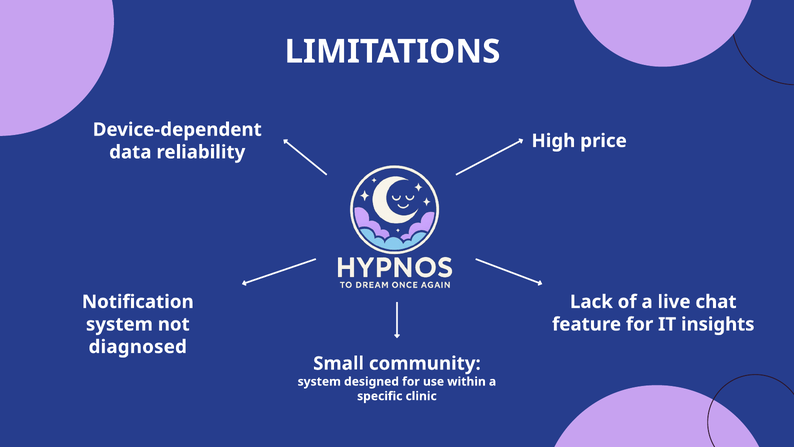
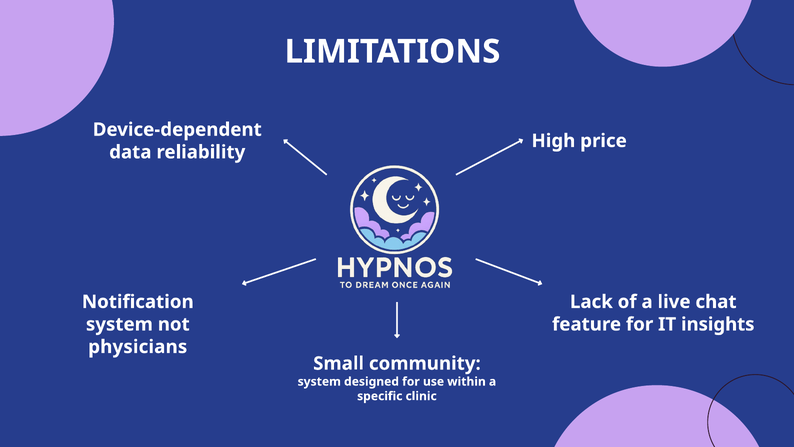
diagnosed: diagnosed -> physicians (138, 347)
